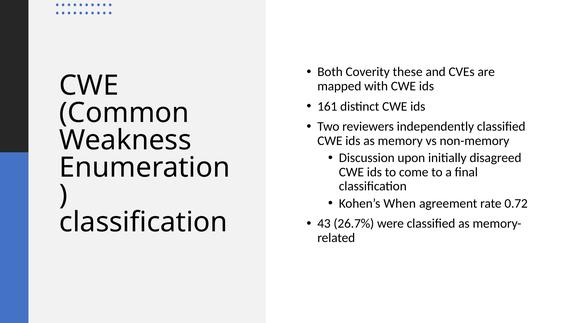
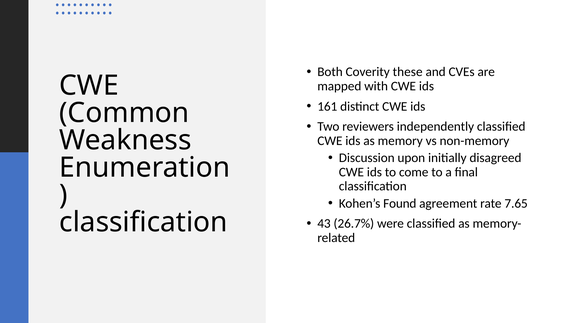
When: When -> Found (400, 203)
0.72: 0.72 -> 7.65 (516, 203)
